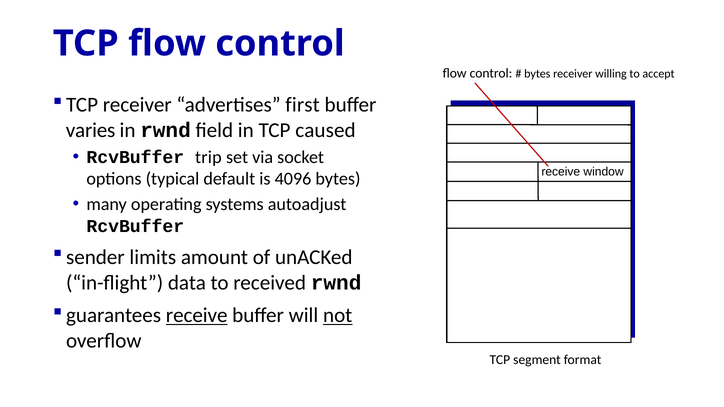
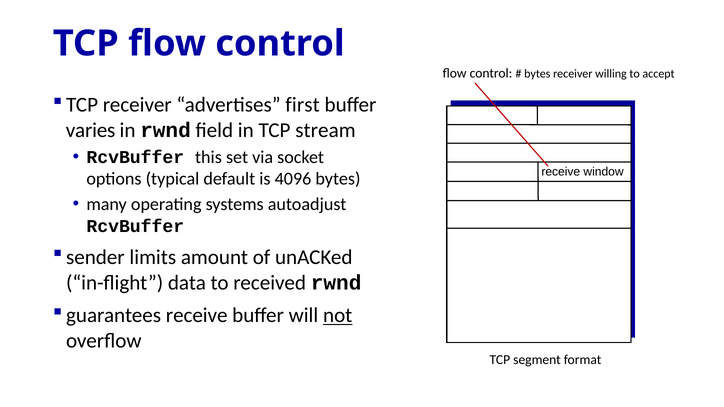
caused: caused -> stream (325, 130)
trip: trip -> this (208, 157)
receive underline: present -> none (197, 316)
